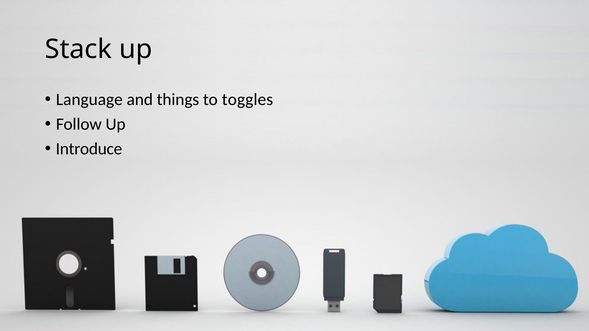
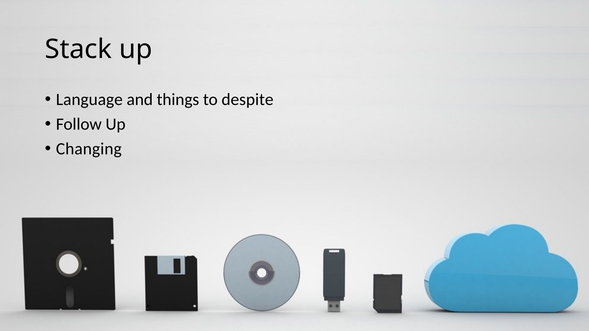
toggles: toggles -> despite (248, 100)
Introduce: Introduce -> Changing (89, 149)
